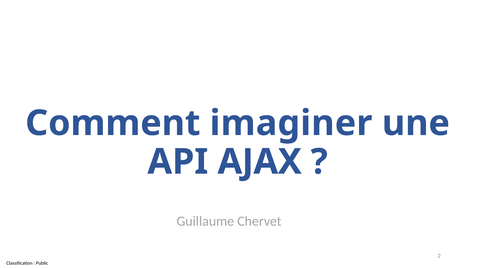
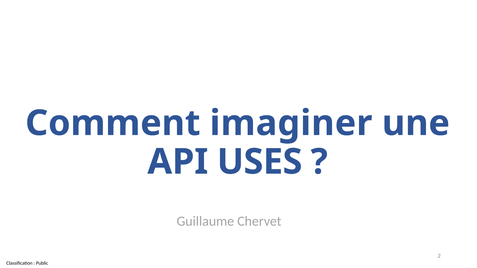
AJAX: AJAX -> USES (260, 162)
